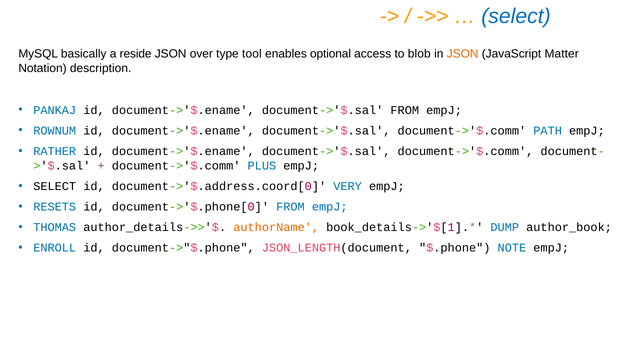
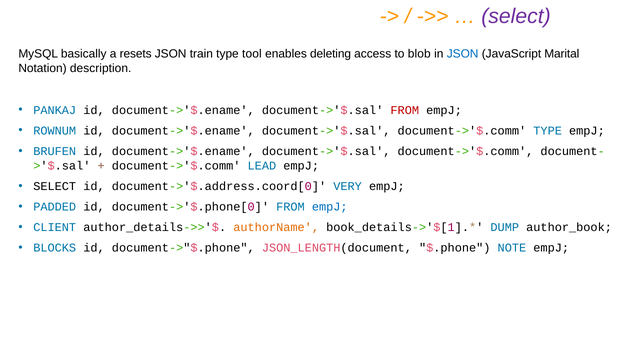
select colour: blue -> purple (516, 17)
reside: reside -> resets (136, 54)
over: over -> train (201, 54)
optional: optional -> deleting (331, 54)
JSON colour: orange -> blue (463, 54)
Matter: Matter -> Marital (562, 54)
FROM colour: black -> red (405, 110)
document->'$.comm PATH: PATH -> TYPE (548, 131)
RATHER: RATHER -> BRUFEN (55, 151)
PLUS: PLUS -> LEAD (262, 166)
RESETS: RESETS -> PADDED (55, 207)
THOMAS: THOMAS -> CLIENT (55, 228)
ENROLL: ENROLL -> BLOCKS (55, 248)
